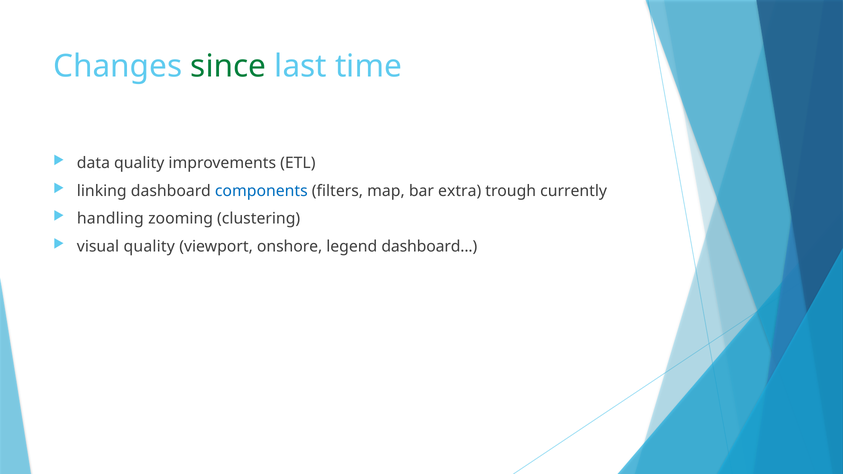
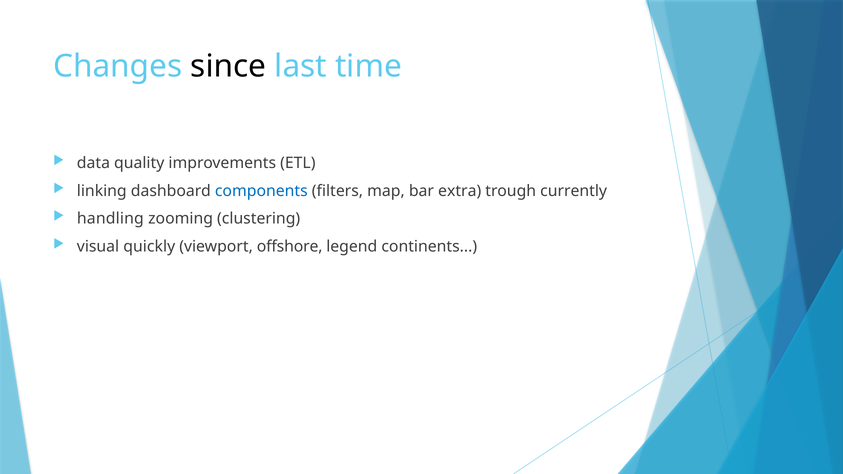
since colour: green -> black (228, 66)
visual quality: quality -> quickly (149, 246)
onshore: onshore -> offshore (290, 246)
legend dashboard: dashboard -> continents (429, 246)
